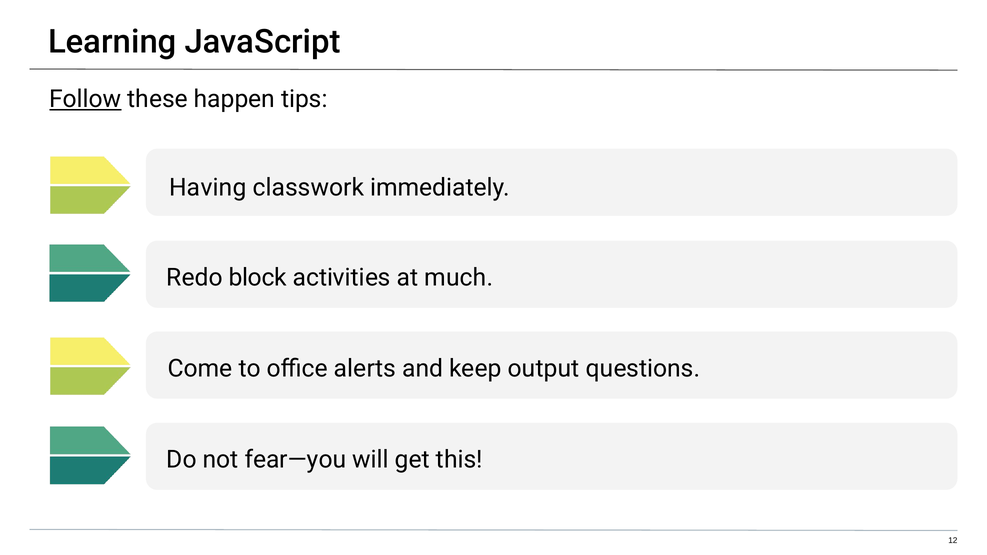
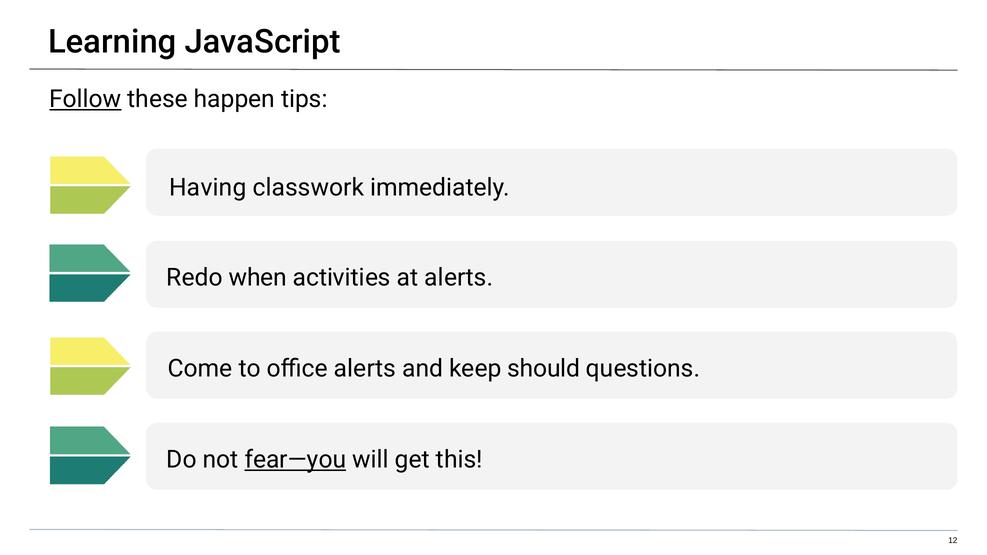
block: block -> when (258, 278)
at much: much -> alerts (459, 278)
output: output -> should (544, 369)
fear—you underline: none -> present (295, 460)
